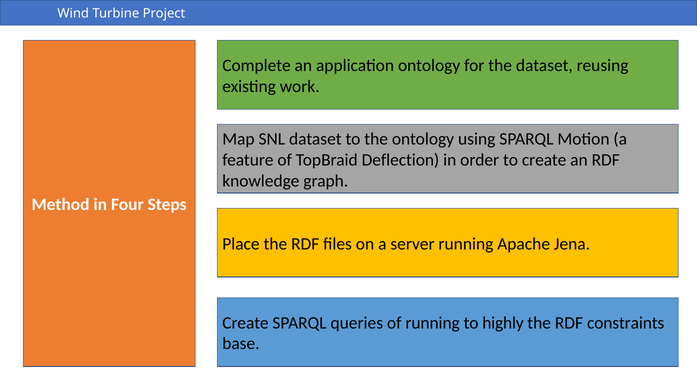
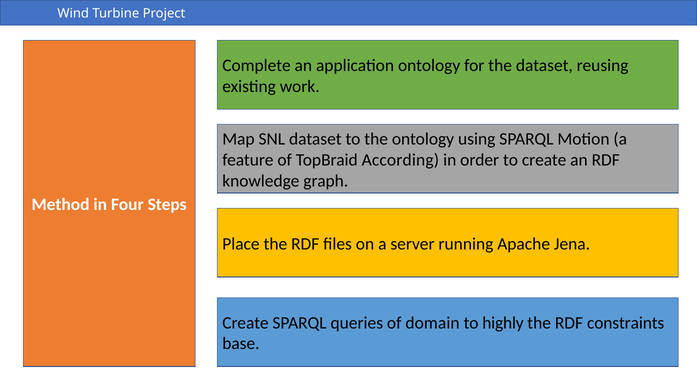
Deflection: Deflection -> According (400, 160)
of running: running -> domain (433, 323)
